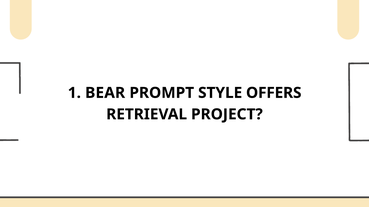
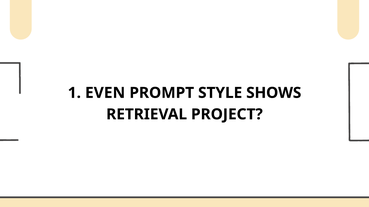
BEAR: BEAR -> EVEN (105, 93)
OFFERS: OFFERS -> SHOWS (274, 93)
